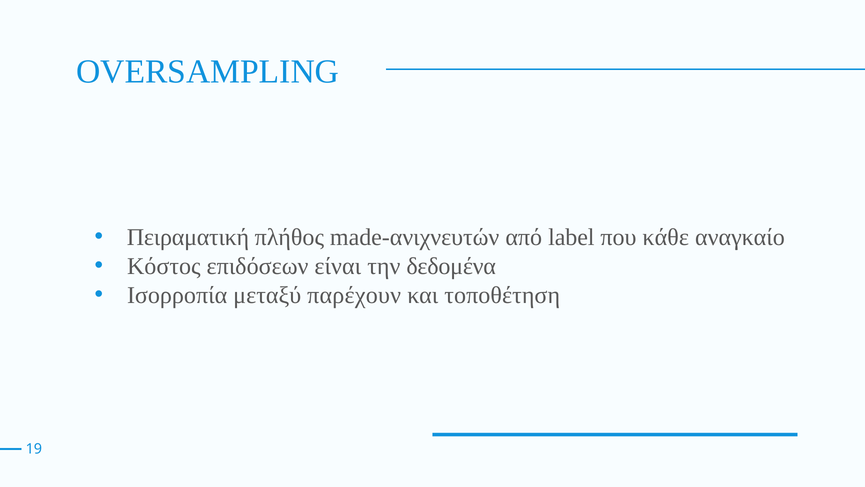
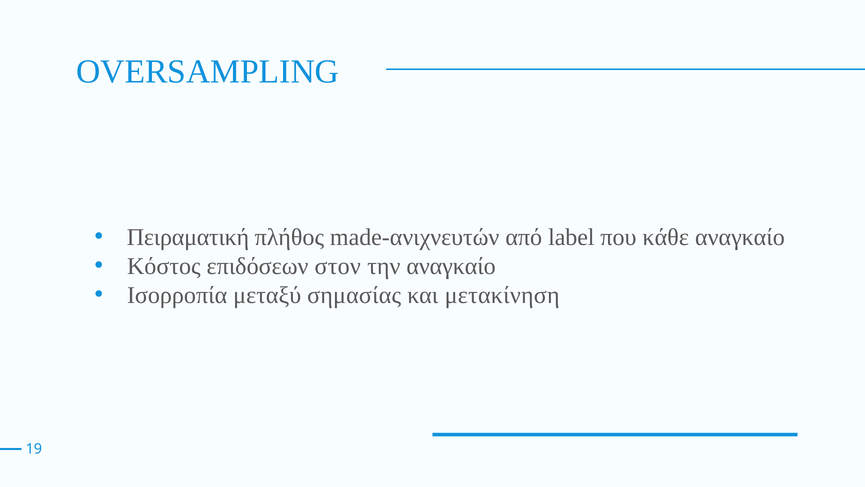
είναι: είναι -> στον (338, 266)
την δεδομένα: δεδομένα -> αναγκαίο (451, 266)
παρέχουν: παρέχουν -> σημασίας (354, 295)
τοποθέτηση: τοποθέτηση -> μετακίνηση (502, 295)
